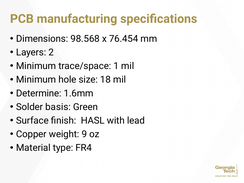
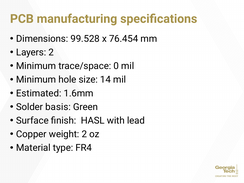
98.568: 98.568 -> 99.528 (85, 39)
1: 1 -> 0 (116, 66)
18: 18 -> 14 (105, 80)
Determine: Determine -> Estimated (39, 93)
weight 9: 9 -> 2 (84, 134)
